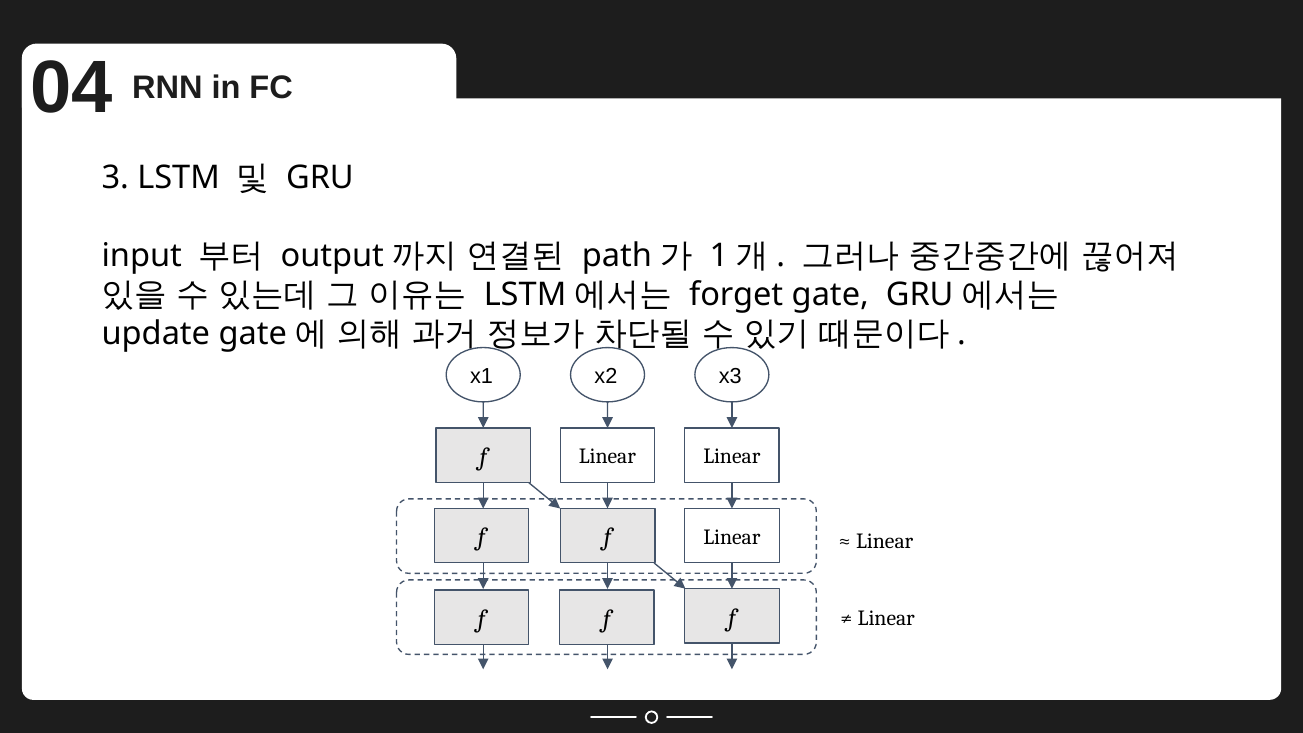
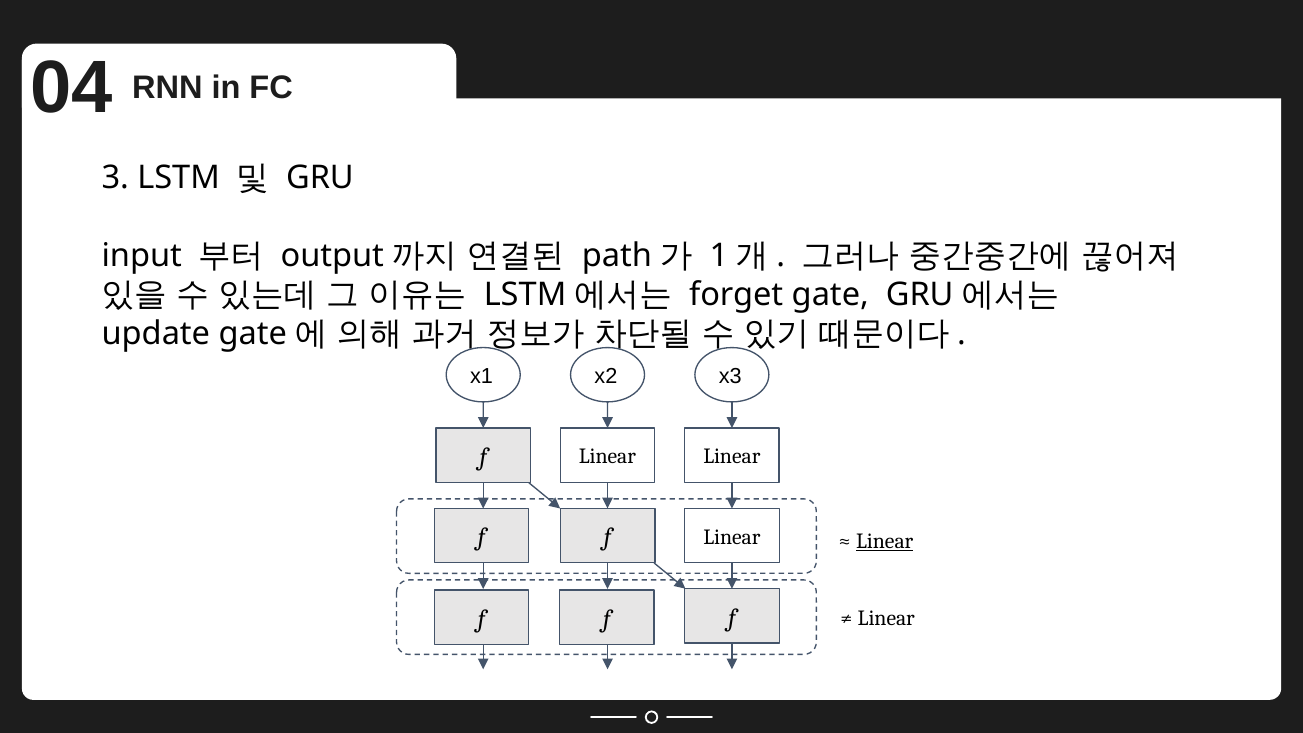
Linear underline: none -> present (885, 541)
